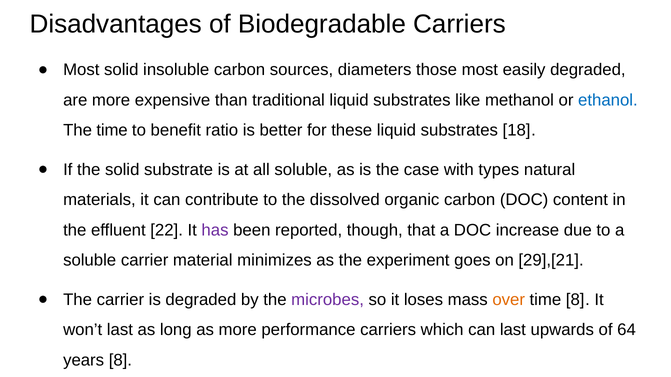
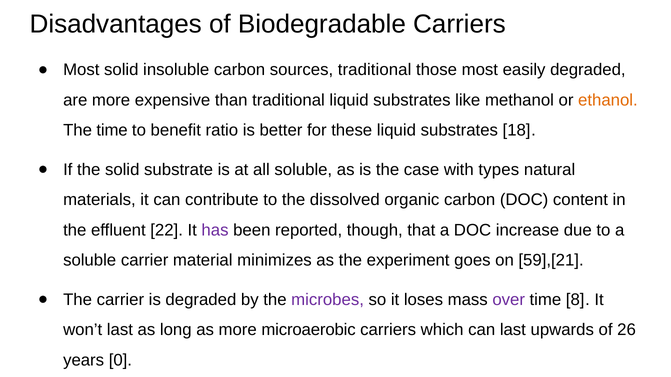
sources diameters: diameters -> traditional (375, 70)
ethanol colour: blue -> orange (608, 100)
29],[21: 29],[21 -> 59],[21 (551, 261)
over colour: orange -> purple (509, 300)
performance: performance -> microaerobic (309, 330)
64: 64 -> 26 (626, 330)
years 8: 8 -> 0 (120, 360)
